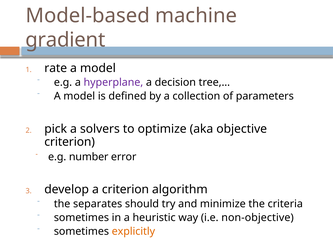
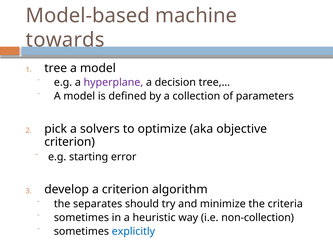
gradient: gradient -> towards (65, 40)
rate: rate -> tree (56, 68)
number: number -> starting (89, 157)
non-objective: non-objective -> non-collection (258, 217)
explicitly colour: orange -> blue (133, 231)
